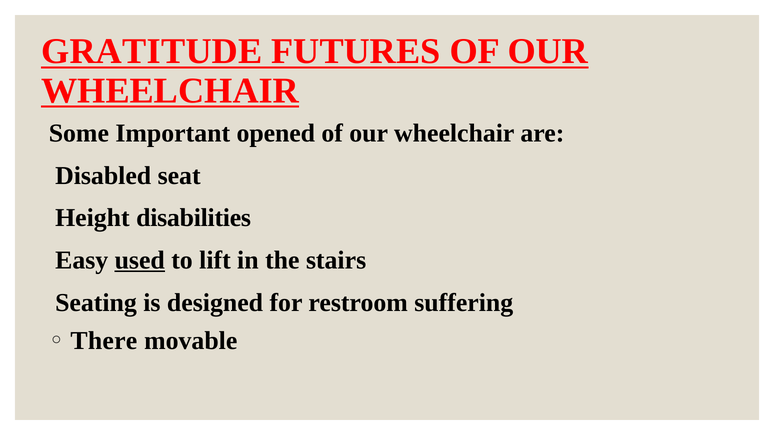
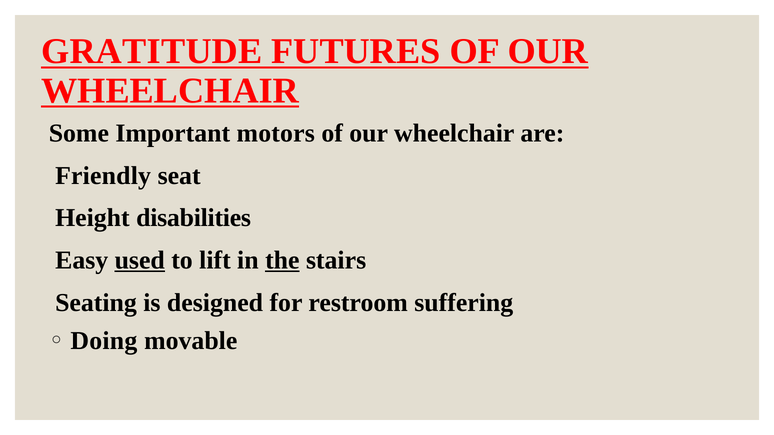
opened: opened -> motors (276, 133)
Disabled: Disabled -> Friendly (103, 176)
the underline: none -> present (282, 261)
There: There -> Doing (104, 341)
